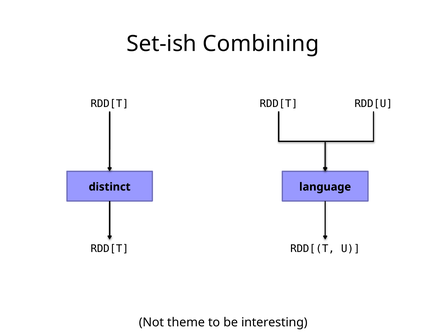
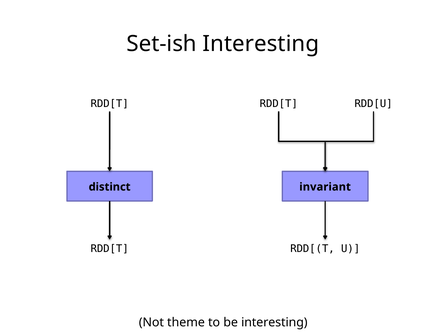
Set-ish Combining: Combining -> Interesting (261, 44)
language: language -> invariant (325, 187)
